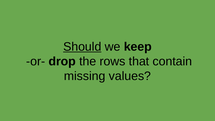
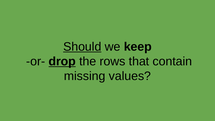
drop underline: none -> present (62, 61)
